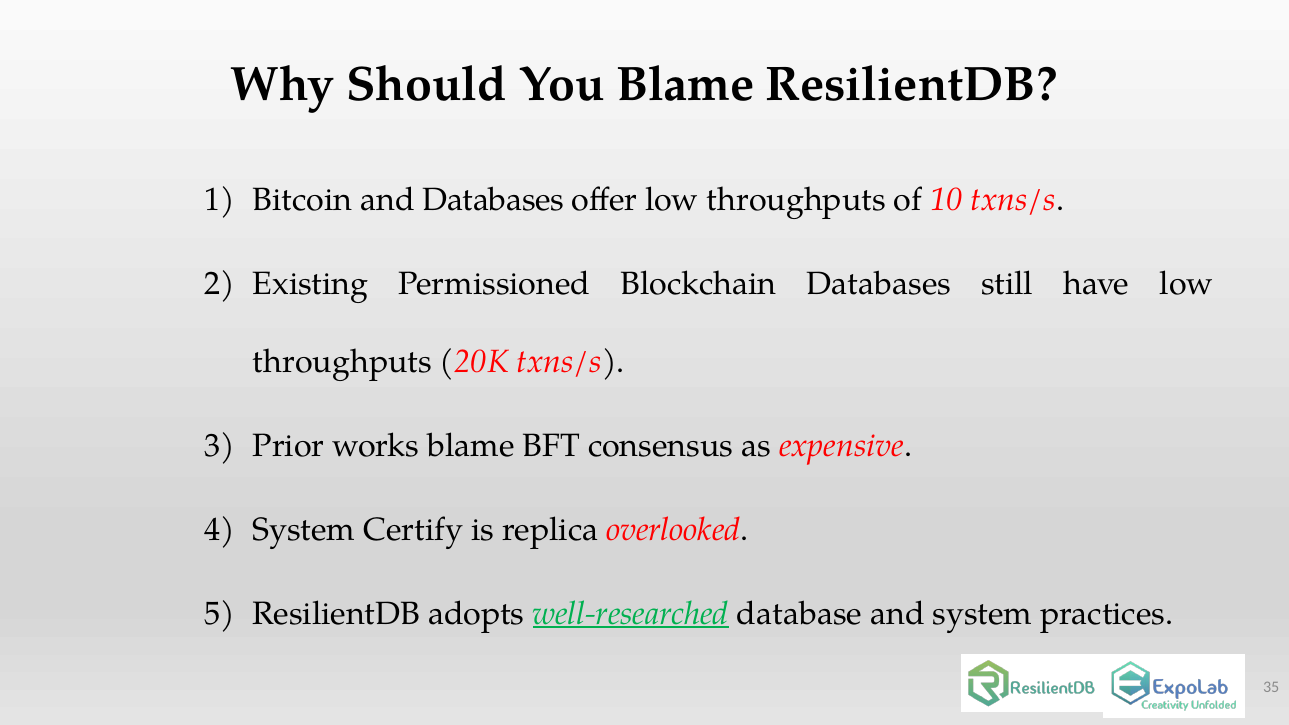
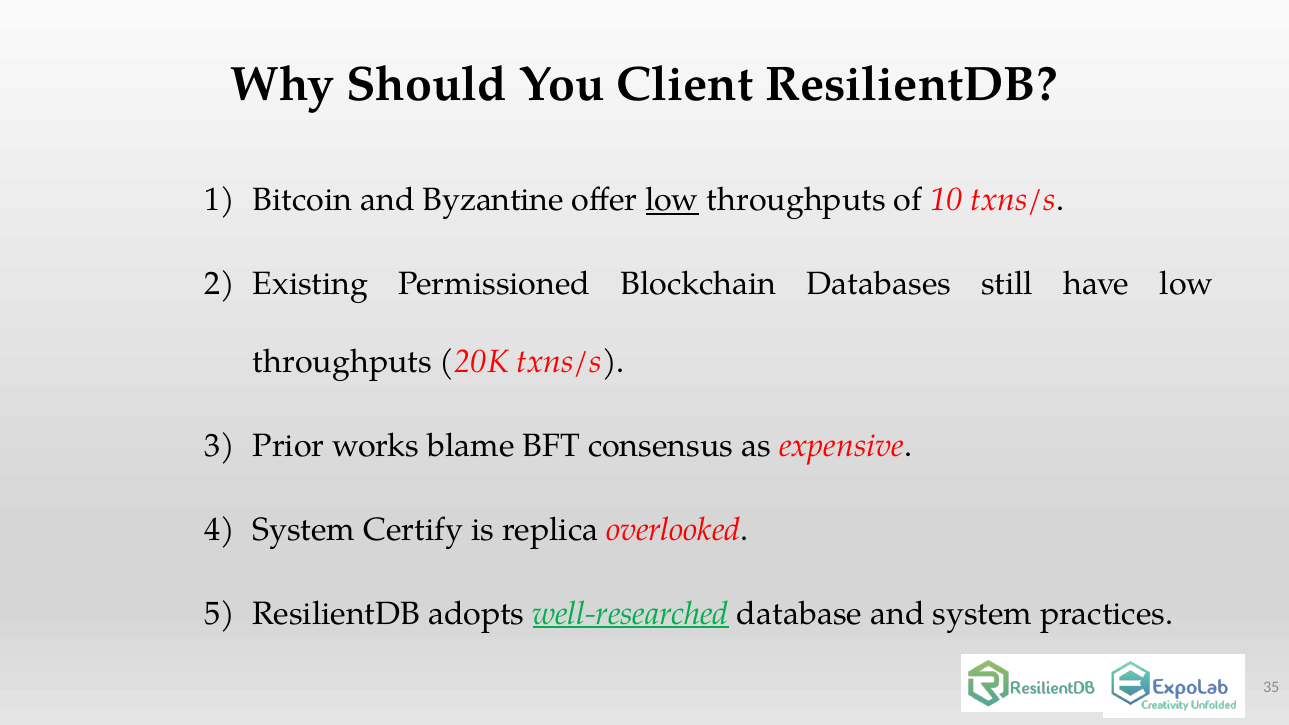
You Blame: Blame -> Client (685, 85)
and Databases: Databases -> Byzantine (493, 200)
low underline: none -> present (672, 200)
